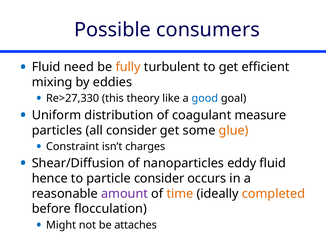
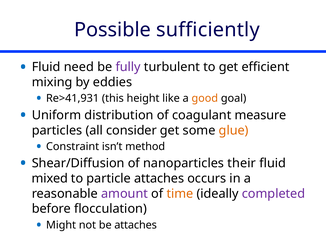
consumers: consumers -> sufficiently (208, 30)
fully colour: orange -> purple (128, 67)
Re>27,330: Re>27,330 -> Re>41,931 (73, 99)
theory: theory -> height (143, 99)
good colour: blue -> orange (205, 99)
charges: charges -> method (145, 147)
eddy: eddy -> their (242, 164)
hence: hence -> mixed (50, 179)
particle consider: consider -> attaches (159, 179)
completed colour: orange -> purple (274, 194)
